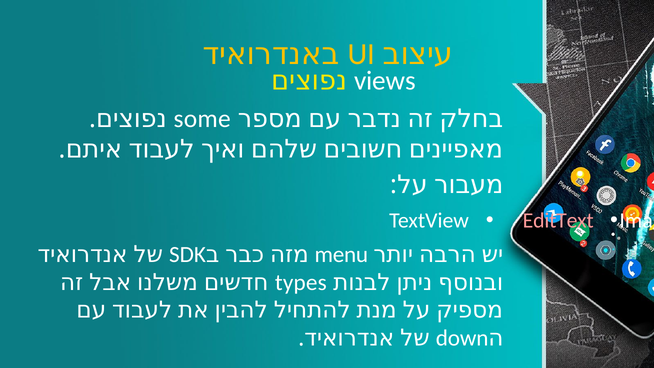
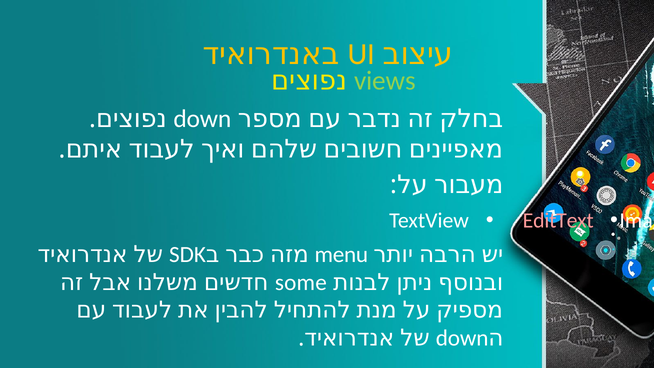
views colour: white -> light green (385, 81)
some: some -> down (202, 119)
types: types -> some (301, 282)
